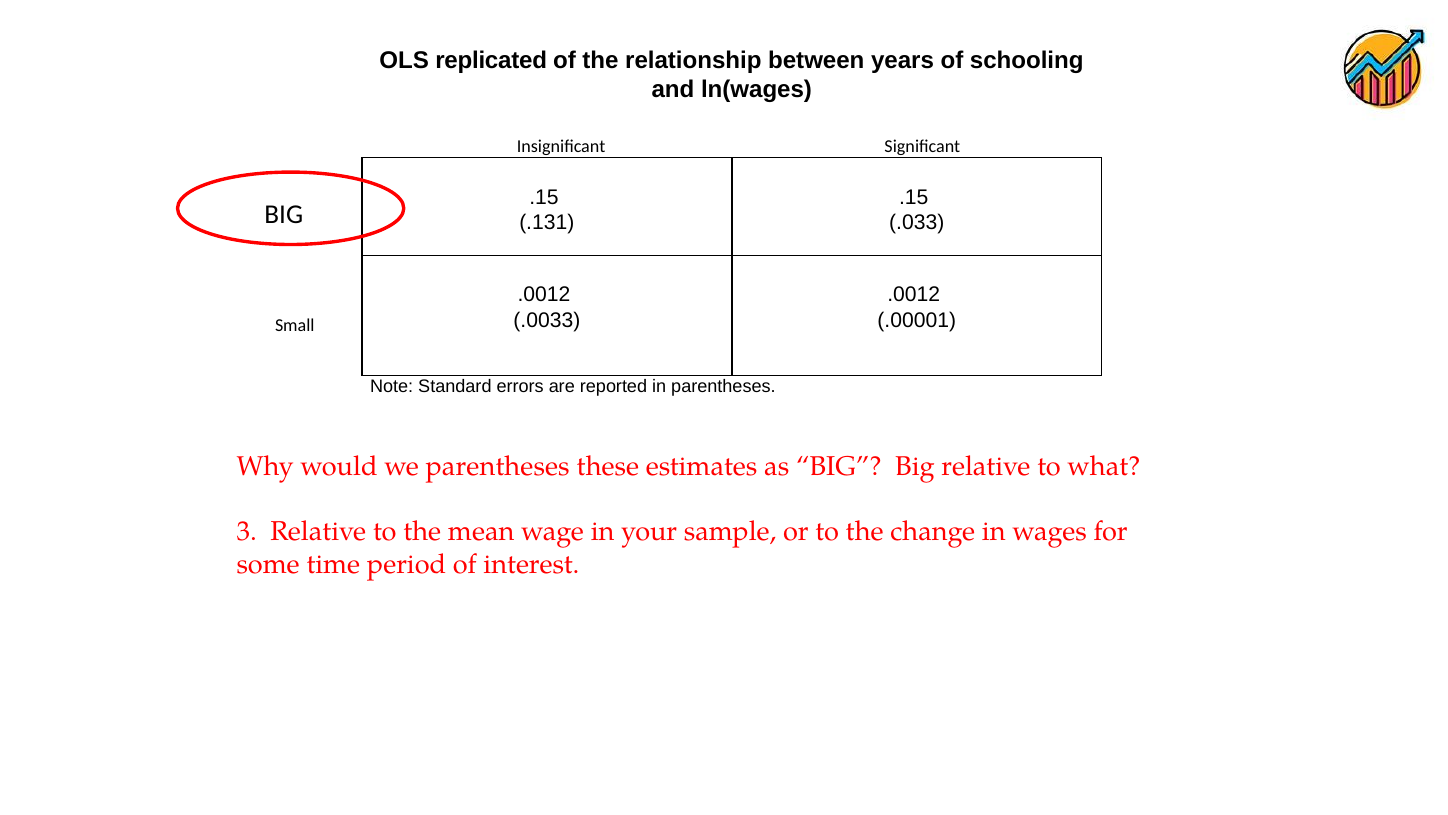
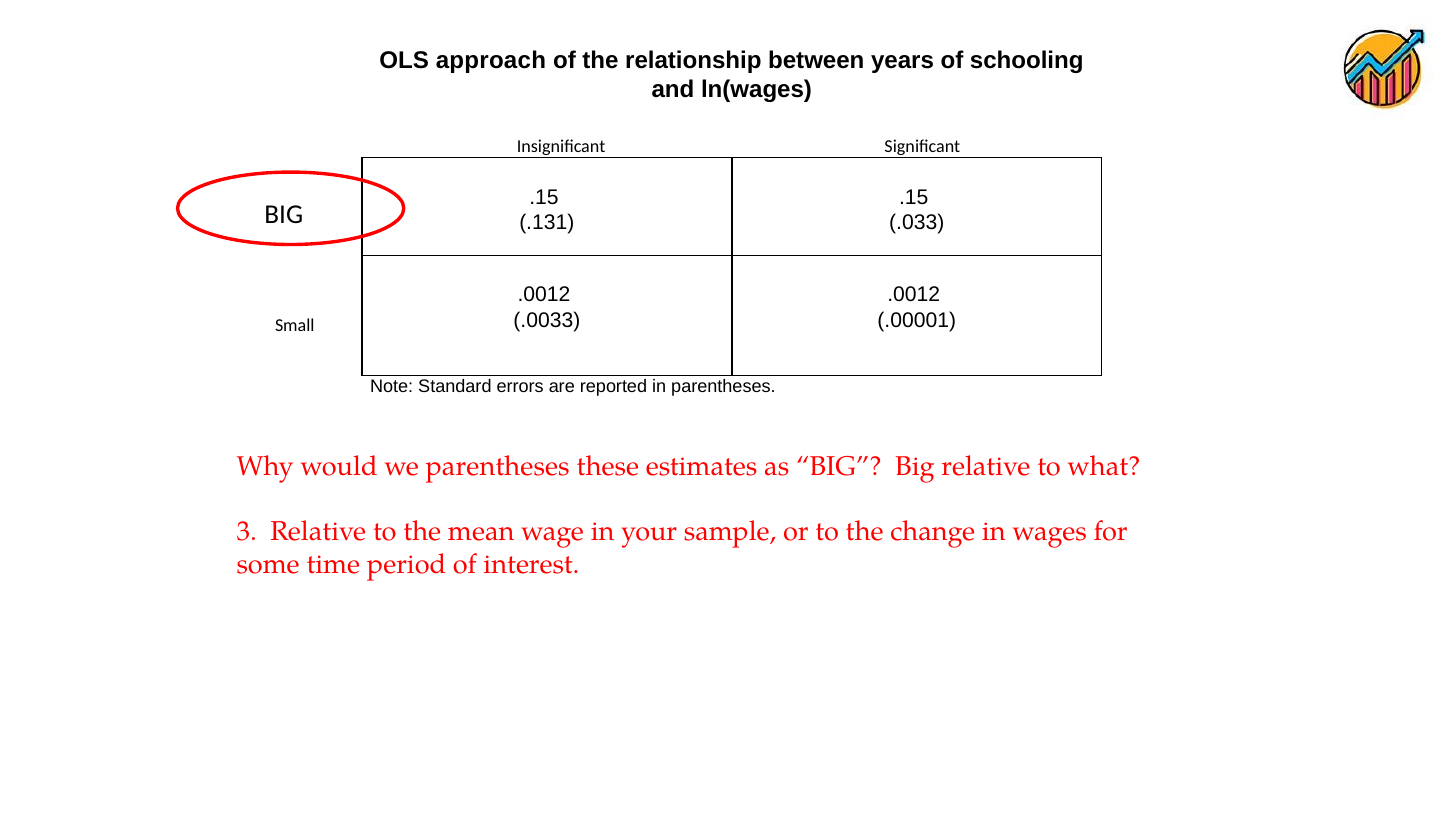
replicated: replicated -> approach (491, 61)
